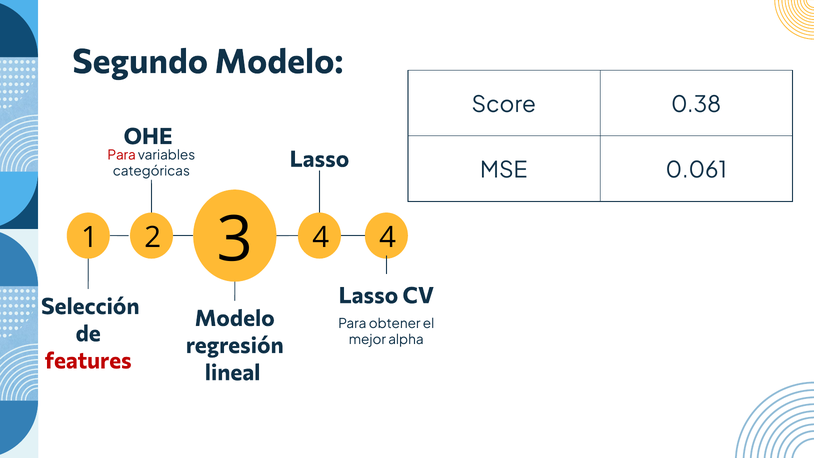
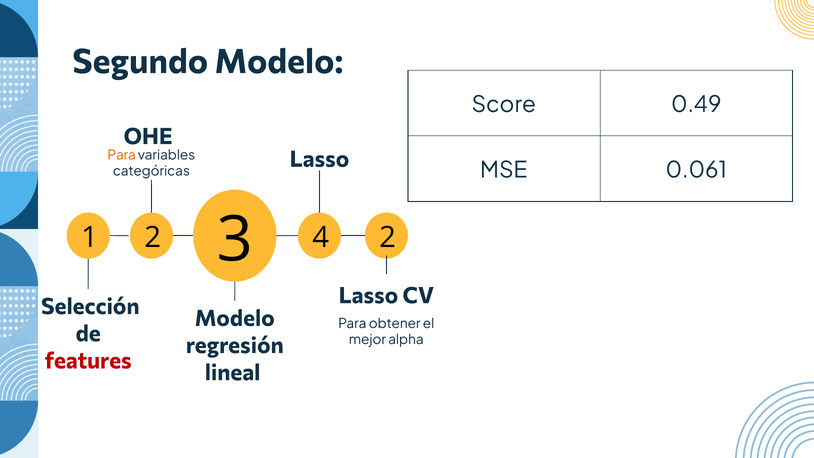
0.38: 0.38 -> 0.49 (696, 105)
Para colour: red -> orange (122, 155)
4 4: 4 -> 2 (388, 238)
